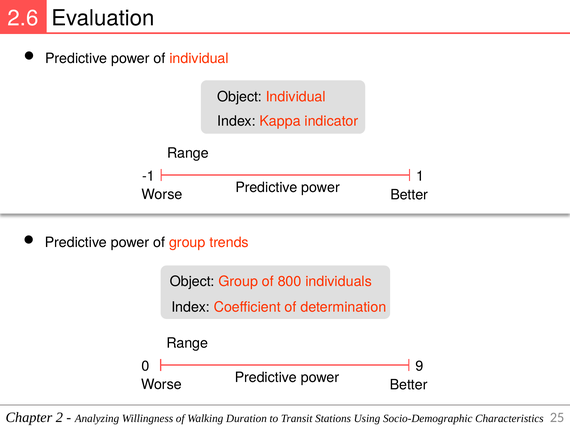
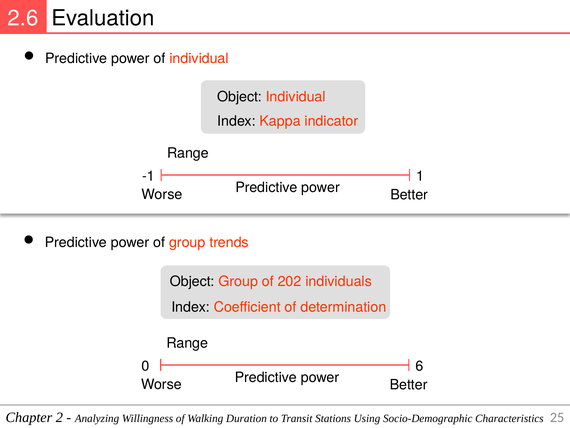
800: 800 -> 202 (290, 281)
9: 9 -> 6 (419, 366)
